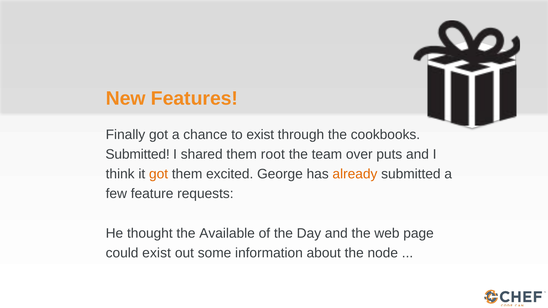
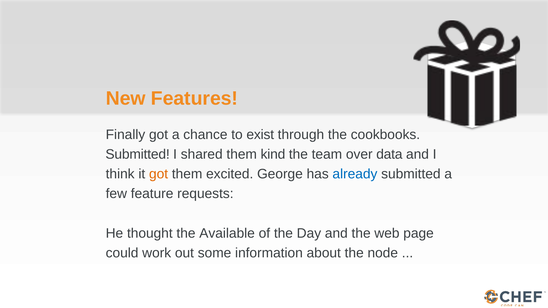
root: root -> kind (273, 154)
puts: puts -> data (389, 154)
already colour: orange -> blue (355, 174)
could exist: exist -> work (157, 253)
